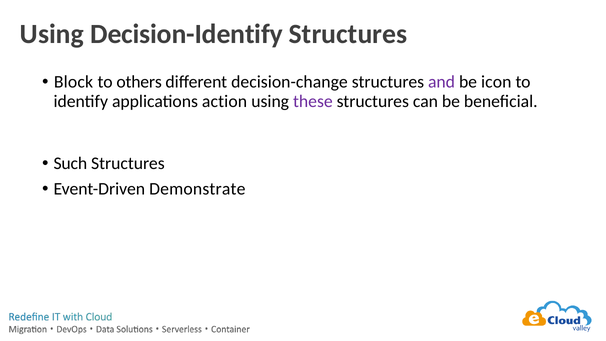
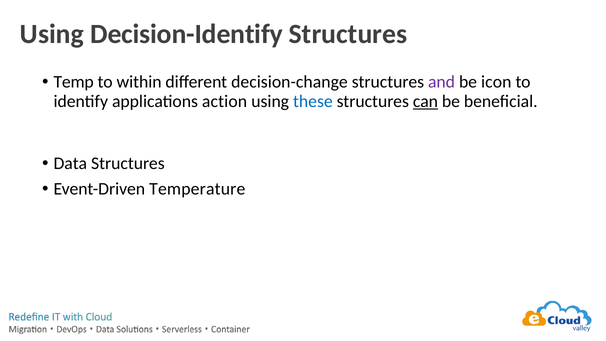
Block: Block -> Temp (74, 82)
others: others -> within (139, 82)
these colour: purple -> blue (313, 101)
can underline: none -> present (425, 101)
Such: Such -> Data (70, 164)
Demonstrate: Demonstrate -> Temperature (197, 189)
